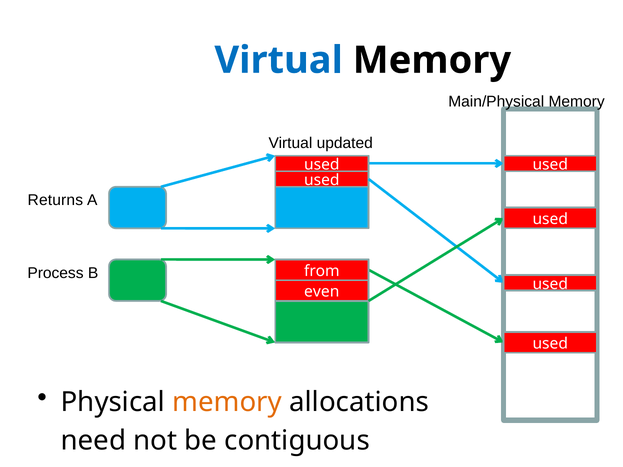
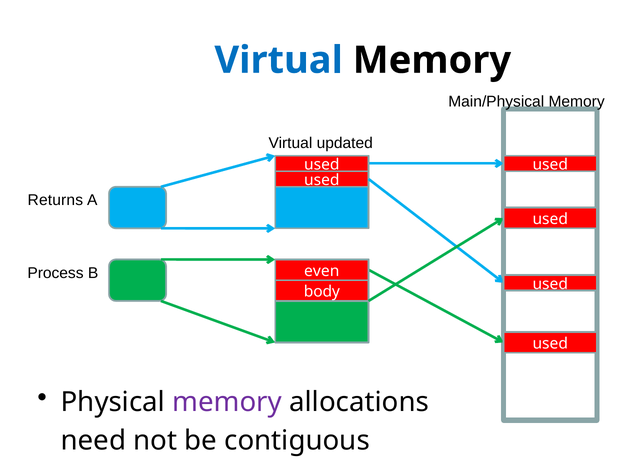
from: from -> even (322, 271)
even: even -> body (322, 292)
memory colour: orange -> purple (227, 402)
